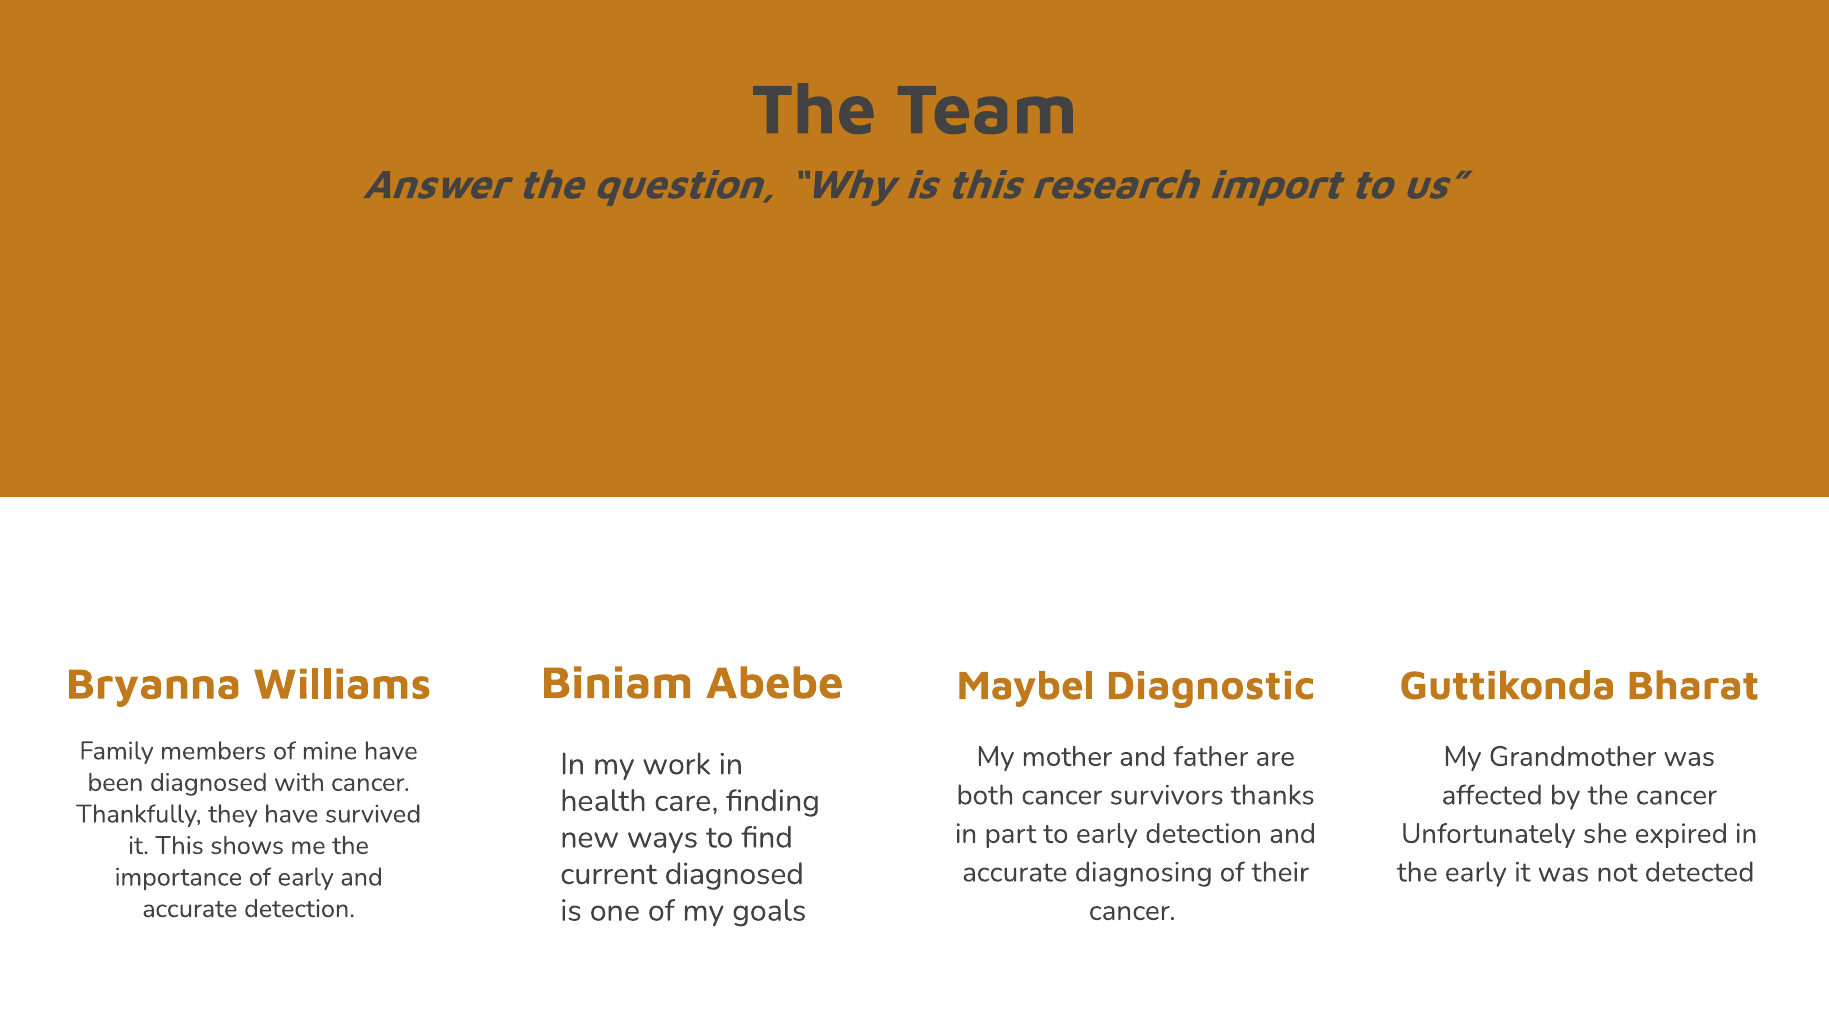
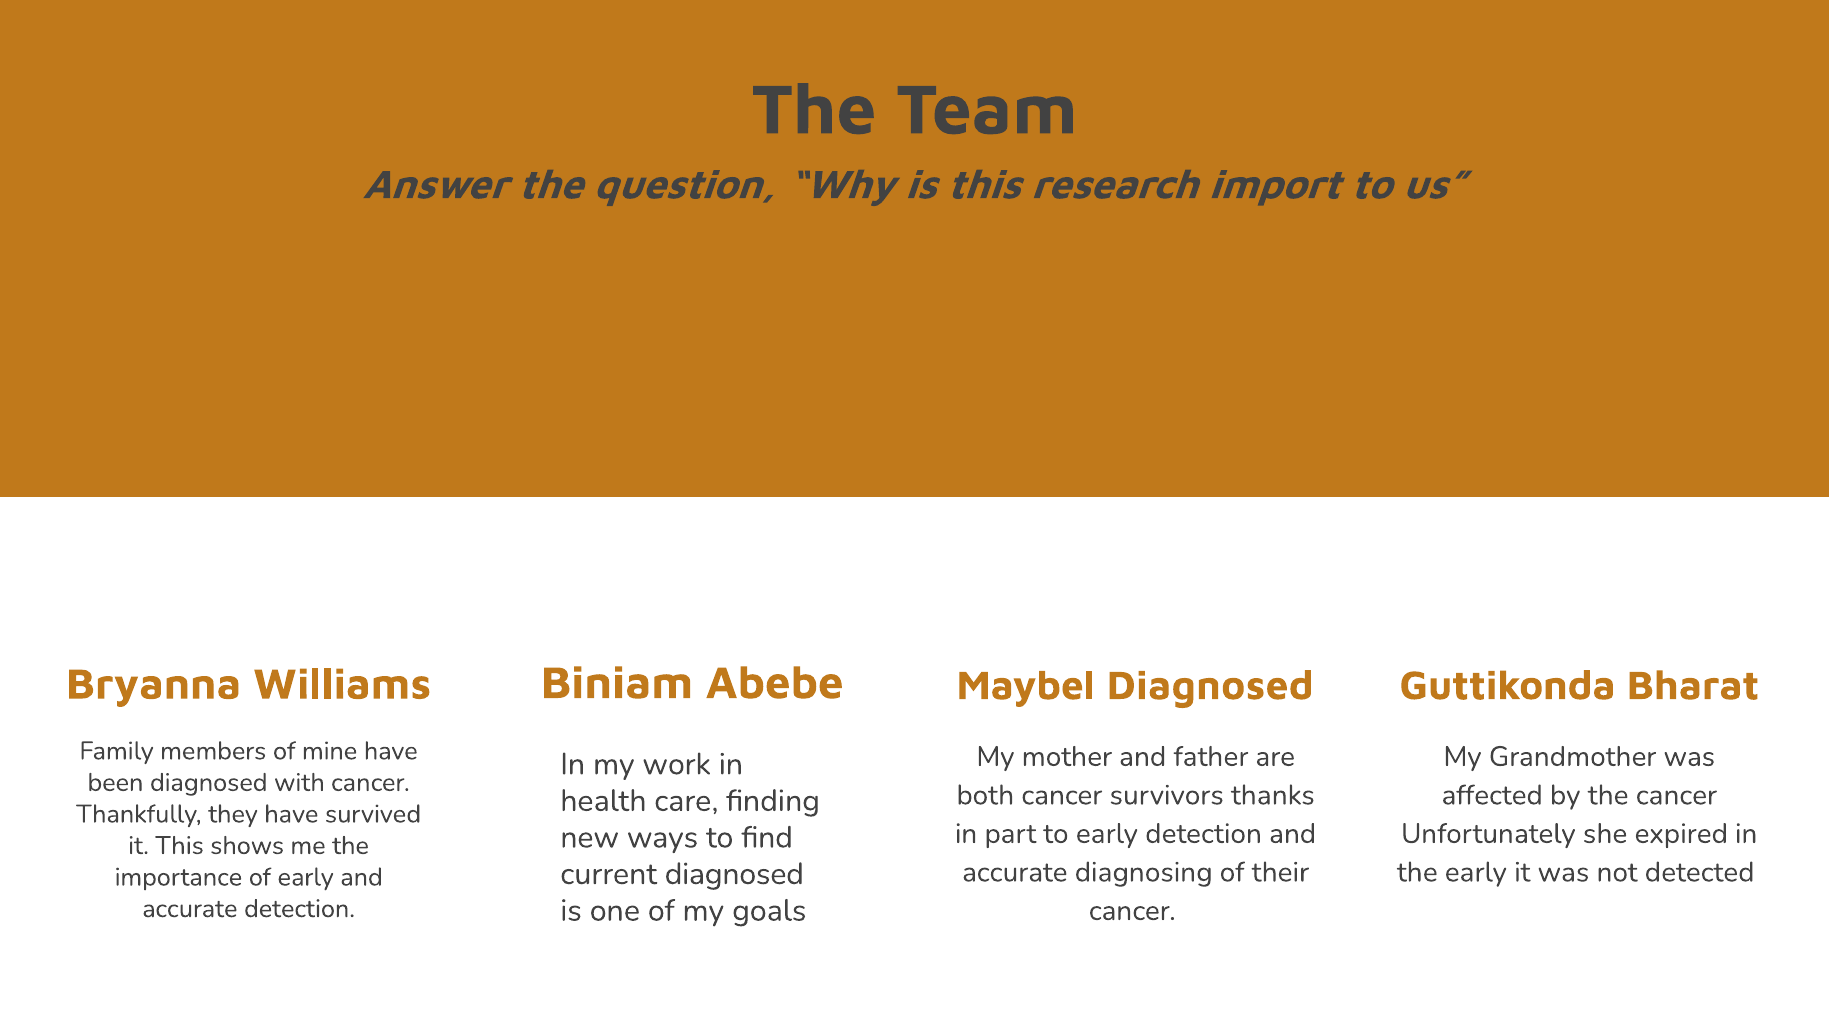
Maybel Diagnostic: Diagnostic -> Diagnosed (1210, 686)
